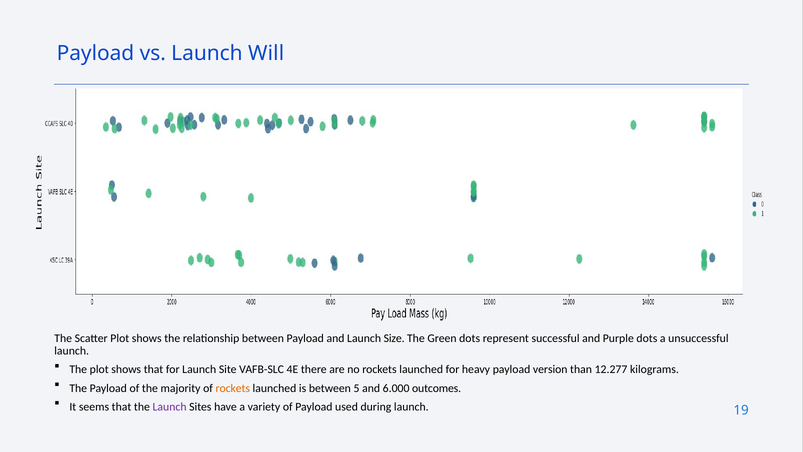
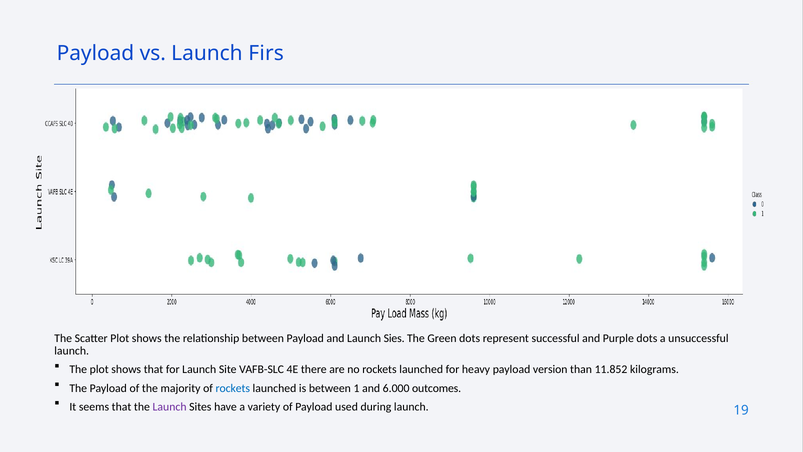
Will: Will -> Firs (266, 53)
Size: Size -> Sies (394, 338)
12.277: 12.277 -> 11.852 (611, 369)
rockets colour: orange -> blue (233, 388)
5: 5 -> 1 (357, 388)
